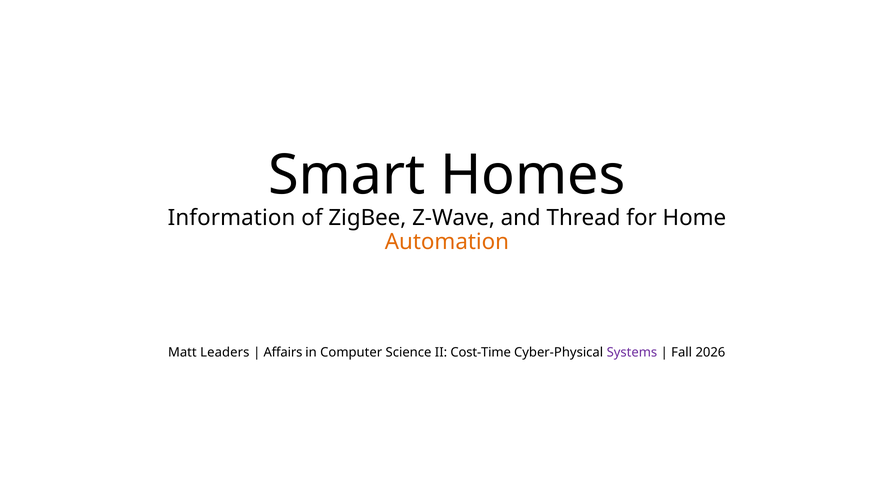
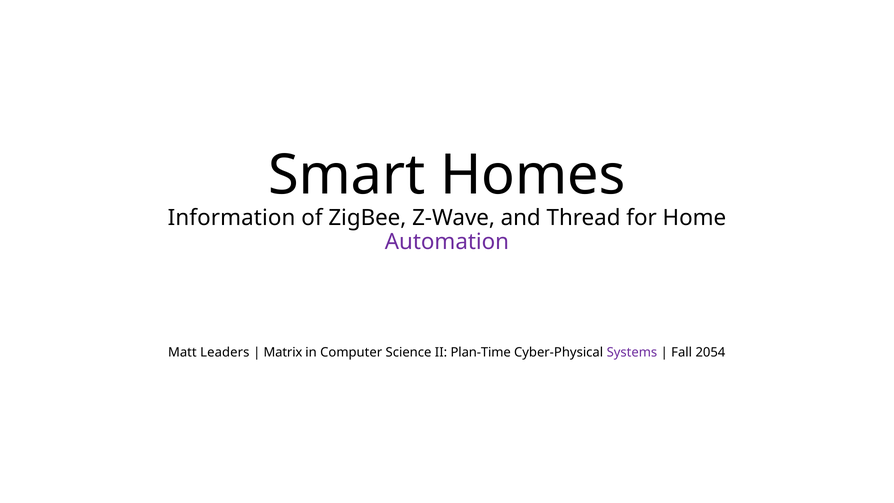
Automation colour: orange -> purple (447, 242)
Affairs: Affairs -> Matrix (283, 352)
Cost-Time: Cost-Time -> Plan-Time (481, 352)
2026: 2026 -> 2054 (710, 352)
